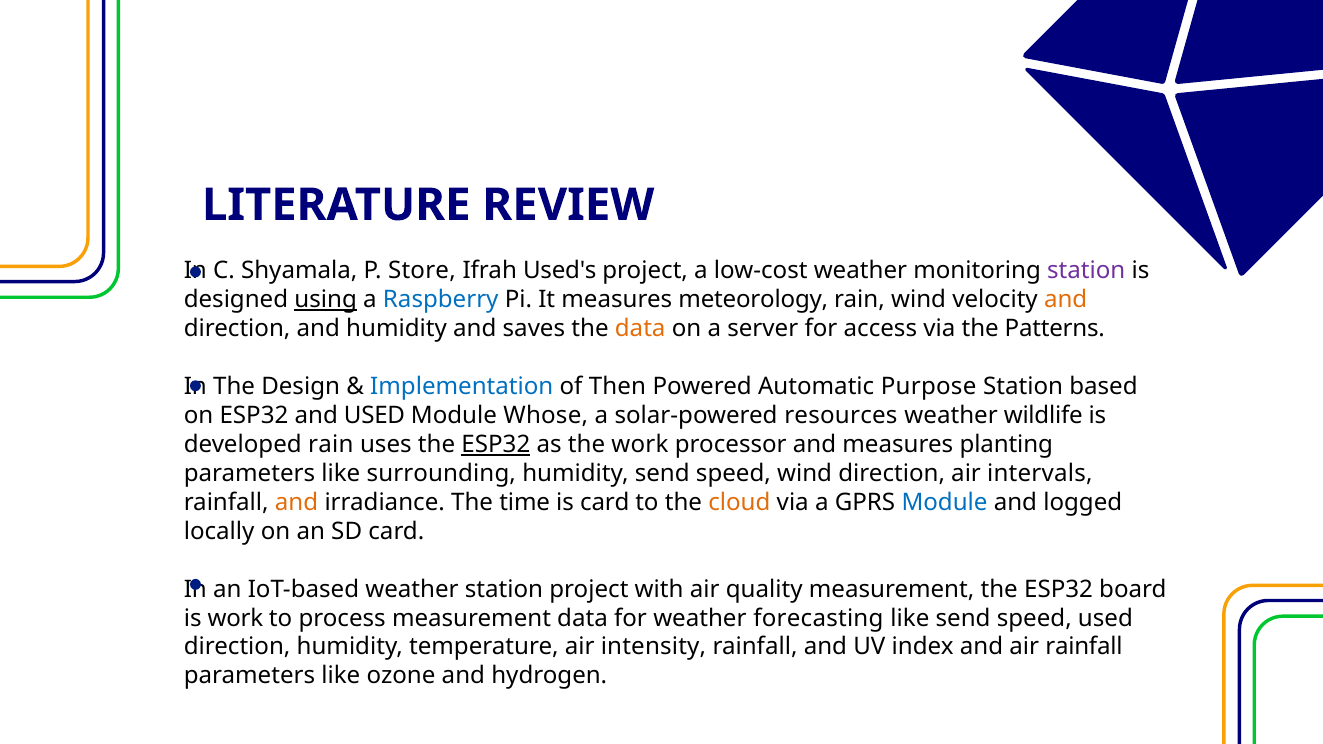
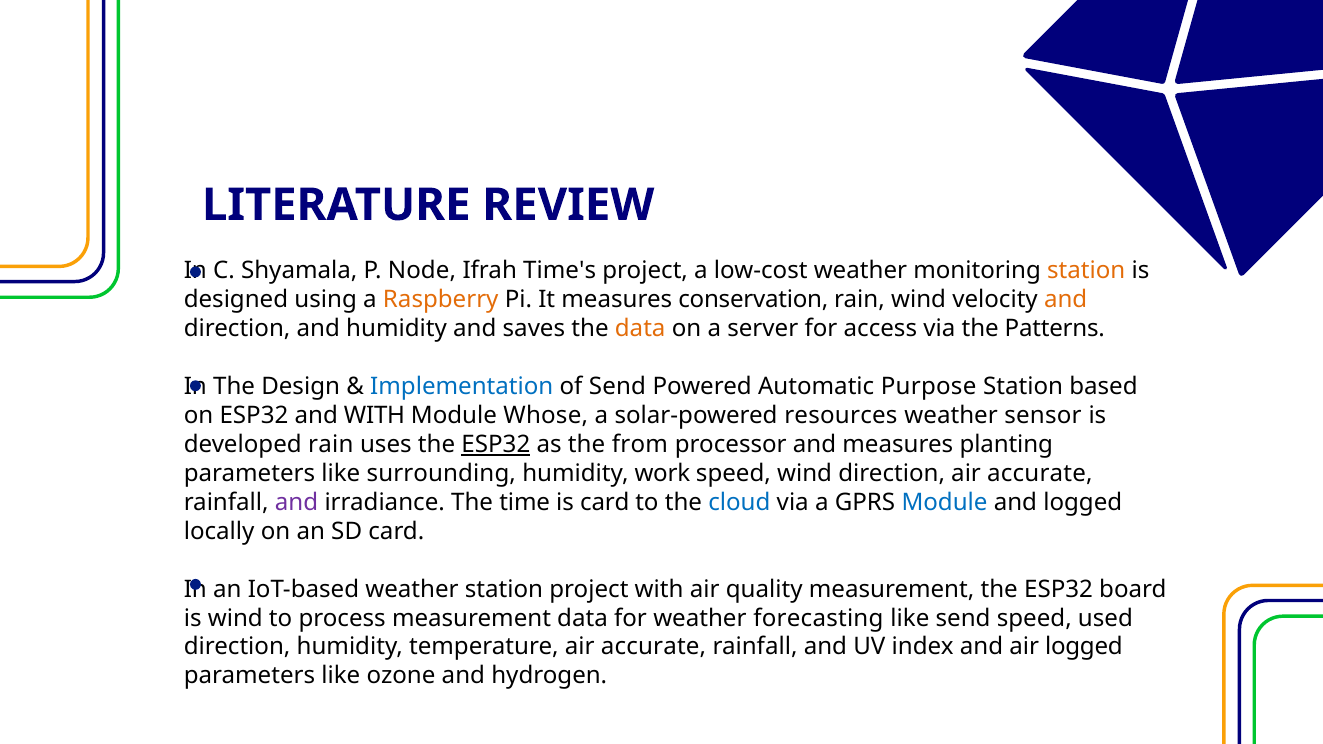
Store: Store -> Node (422, 271)
Used's: Used's -> Time's (560, 271)
station colour: purple -> orange (1086, 271)
using underline: present -> none (326, 300)
Raspberry colour: blue -> orange (441, 300)
meteorology: meteorology -> conservation (753, 300)
of Then: Then -> Send (617, 387)
and USED: USED -> WITH (375, 416)
wildlife: wildlife -> sensor (1043, 416)
the work: work -> from (640, 445)
humidity send: send -> work (662, 473)
direction air intervals: intervals -> accurate (1040, 473)
and colour: orange -> purple (297, 502)
cloud colour: orange -> blue (739, 502)
is work: work -> wind (235, 618)
temperature air intensity: intensity -> accurate (653, 647)
air rainfall: rainfall -> logged (1084, 647)
